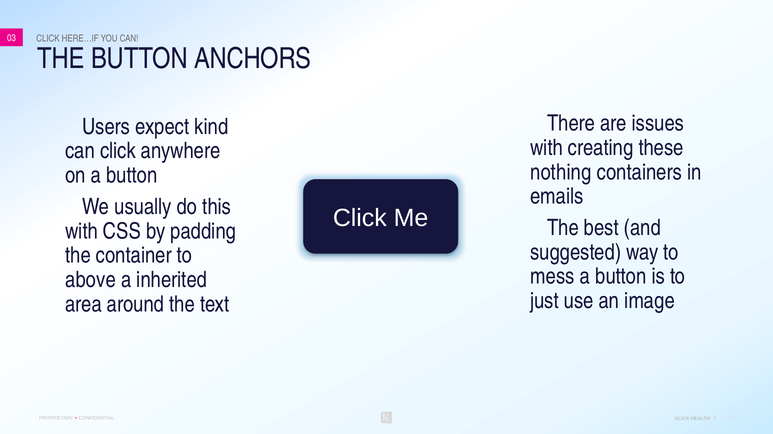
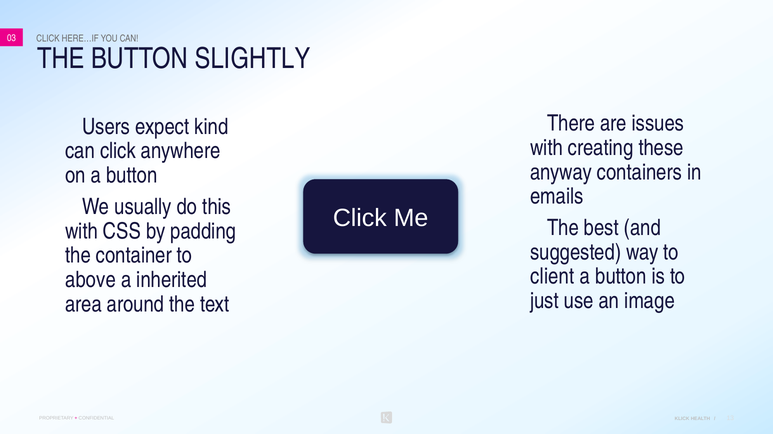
ANCHORS: ANCHORS -> SLIGHTLY (253, 59)
nothing: nothing -> anyway (561, 172)
mess: mess -> client (552, 277)
